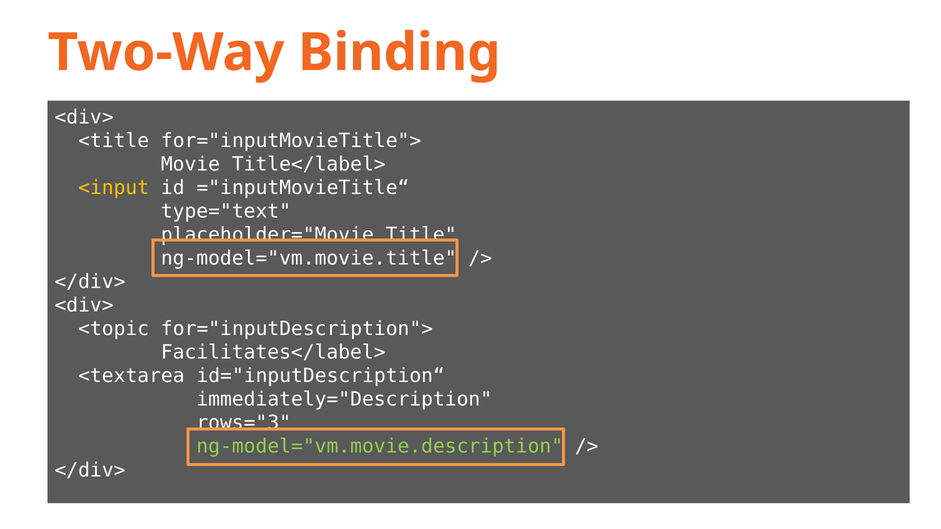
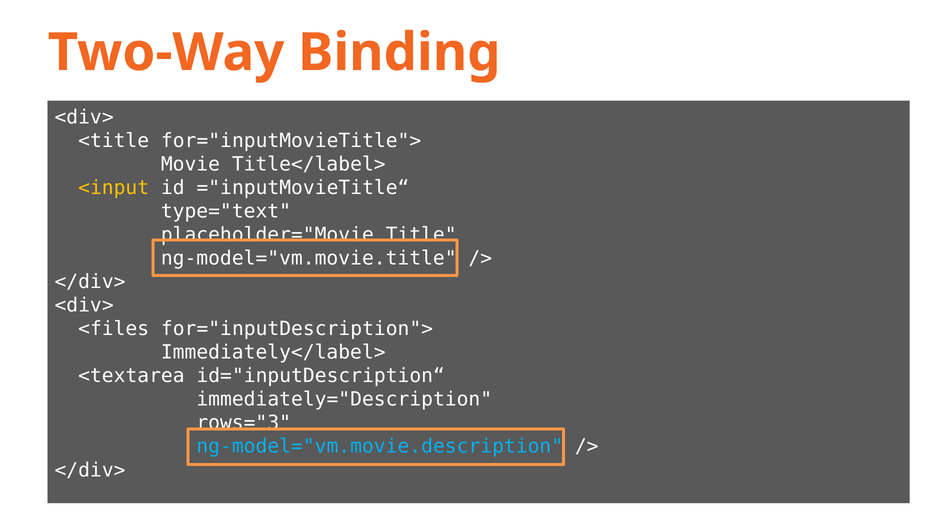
<topic: <topic -> <files (114, 329)
Facilitates</label>: Facilitates</label> -> Immediately</label> (273, 353)
ng-model="vm.movie.description colour: light green -> light blue (380, 447)
